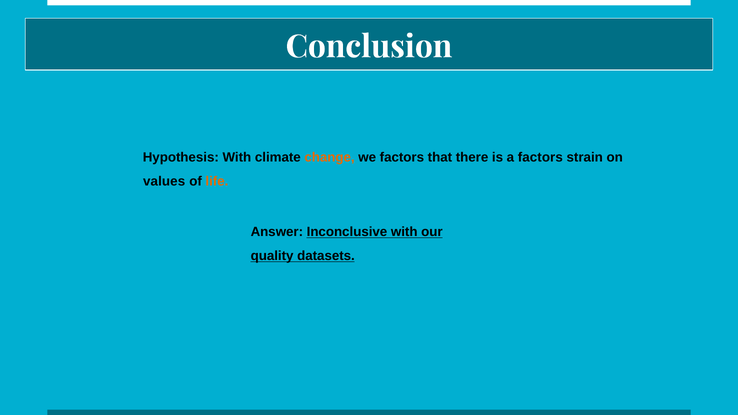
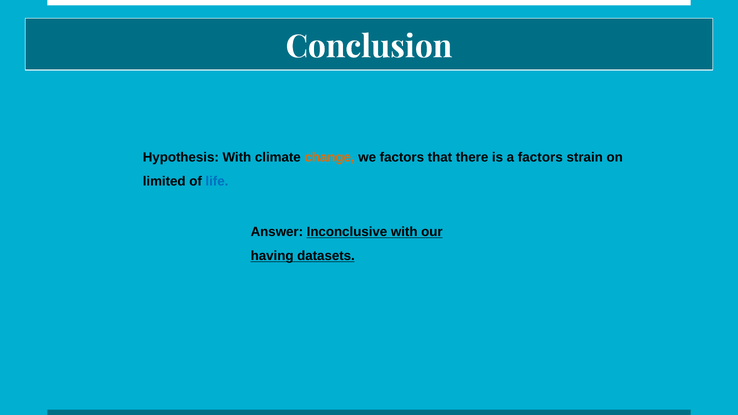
values: values -> limited (164, 181)
life colour: orange -> blue (217, 181)
quality: quality -> having (272, 256)
